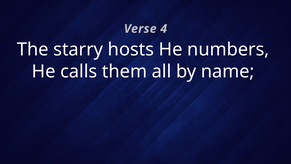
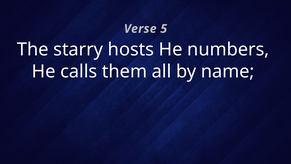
4: 4 -> 5 (164, 29)
